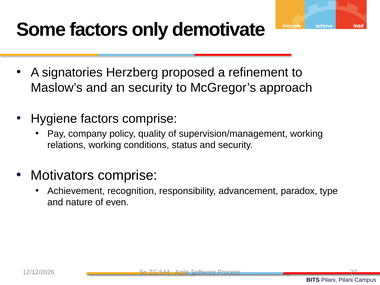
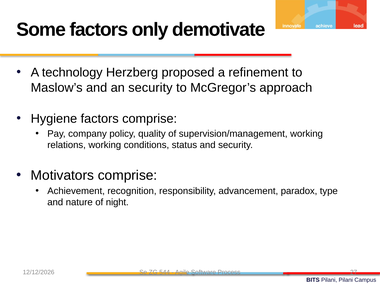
signatories: signatories -> technology (72, 72)
even: even -> night (117, 202)
